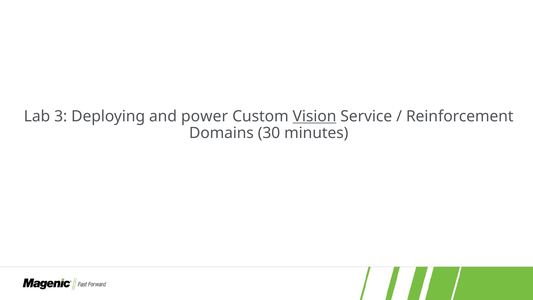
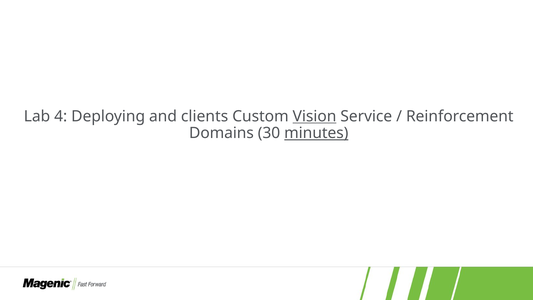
3: 3 -> 4 (61, 116)
power: power -> clients (205, 116)
minutes underline: none -> present (316, 133)
